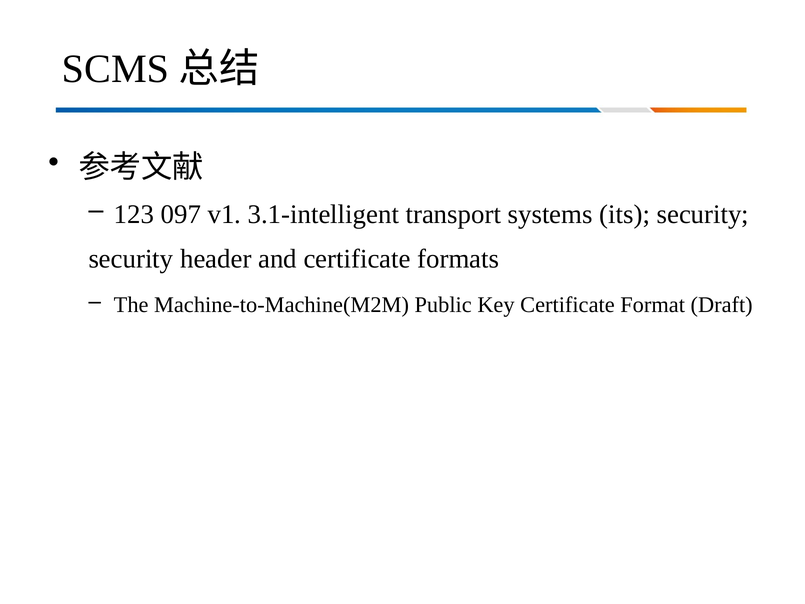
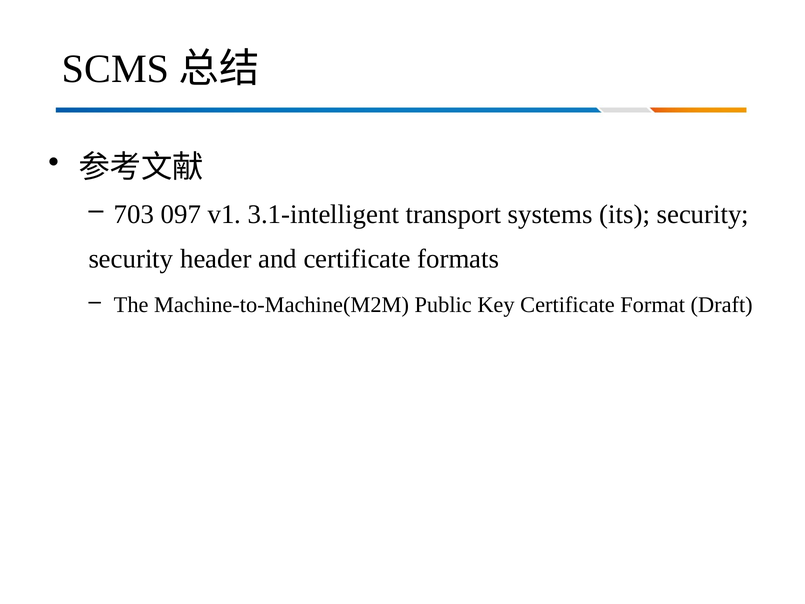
123: 123 -> 703 (134, 214)
